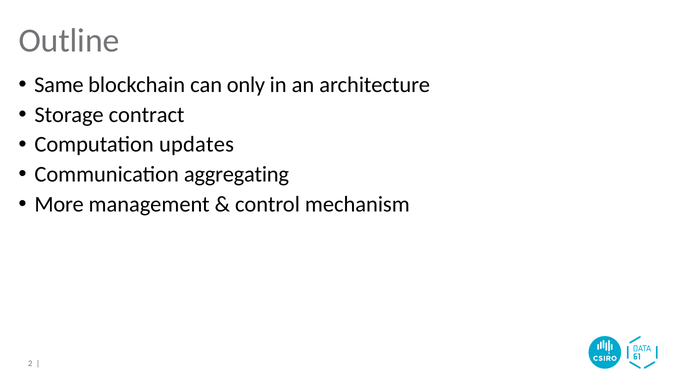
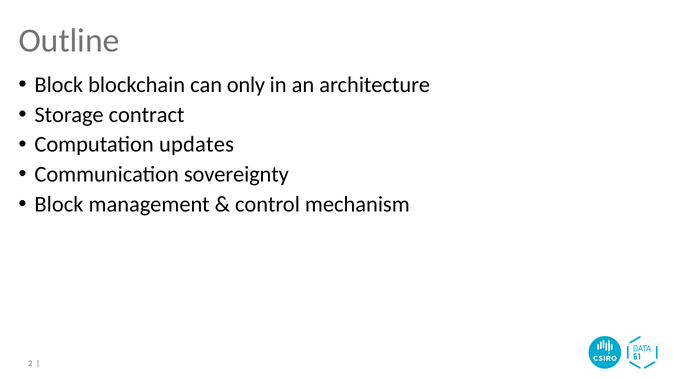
Same: Same -> Block (59, 85)
aggregating: aggregating -> sovereignty (236, 174)
More: More -> Block (59, 204)
